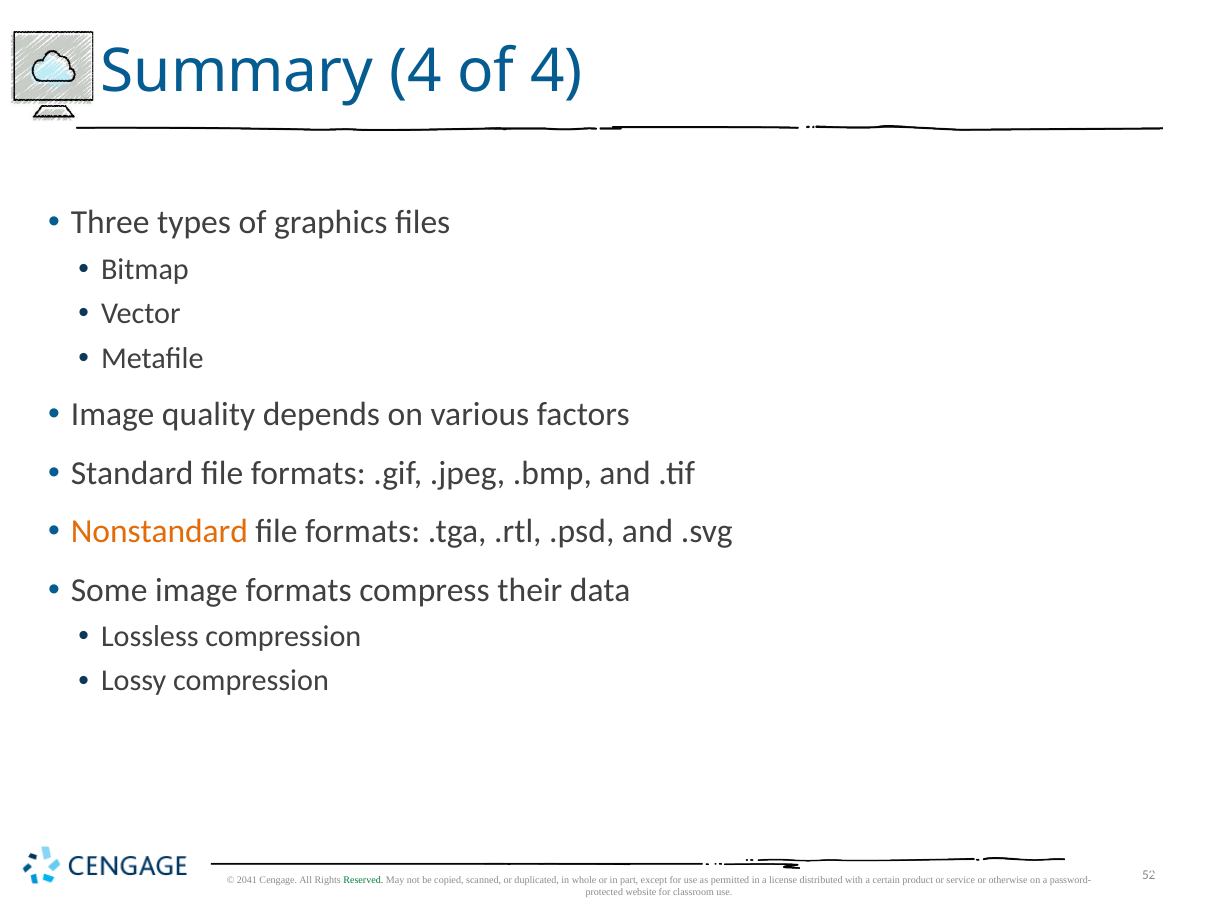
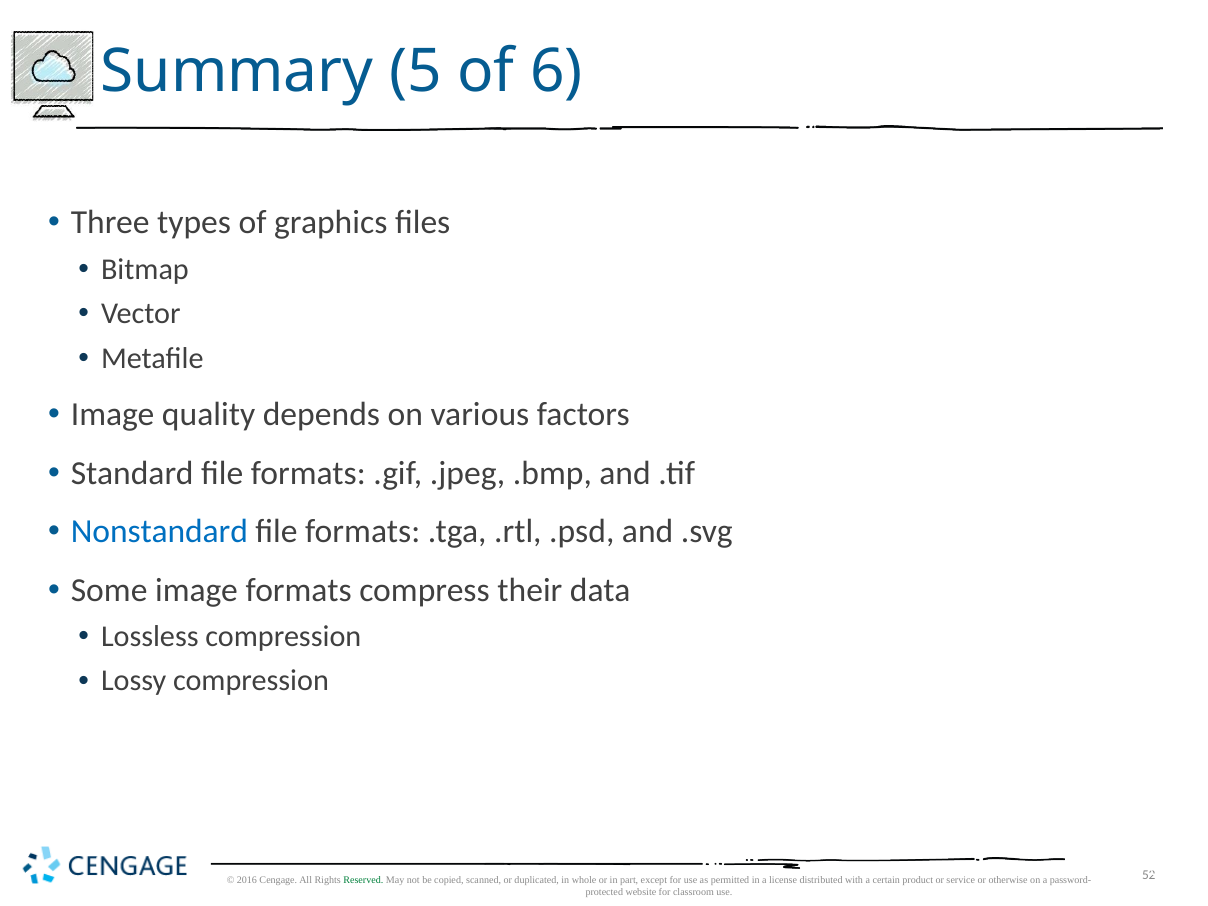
Summary 4: 4 -> 5 (415, 72)
of 4: 4 -> 6 (557, 72)
Nonstandard colour: orange -> blue (159, 532)
2041: 2041 -> 2016 (247, 880)
